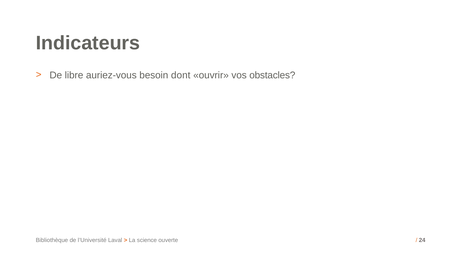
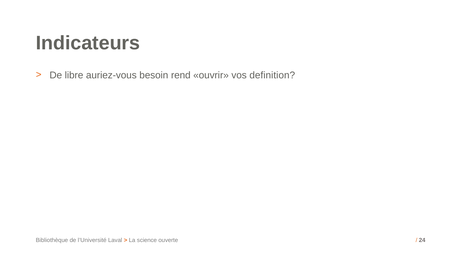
dont: dont -> rend (181, 75)
obstacles: obstacles -> definition (272, 75)
